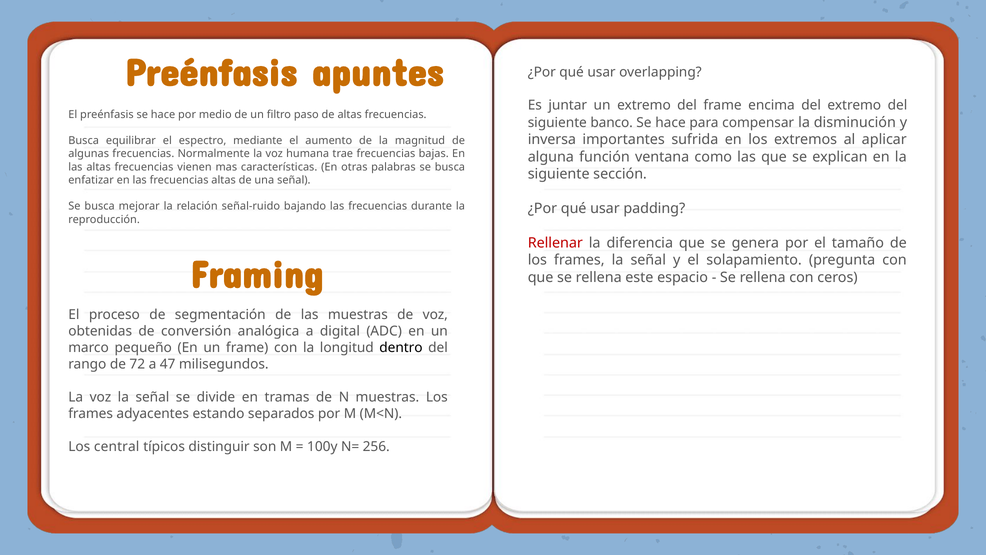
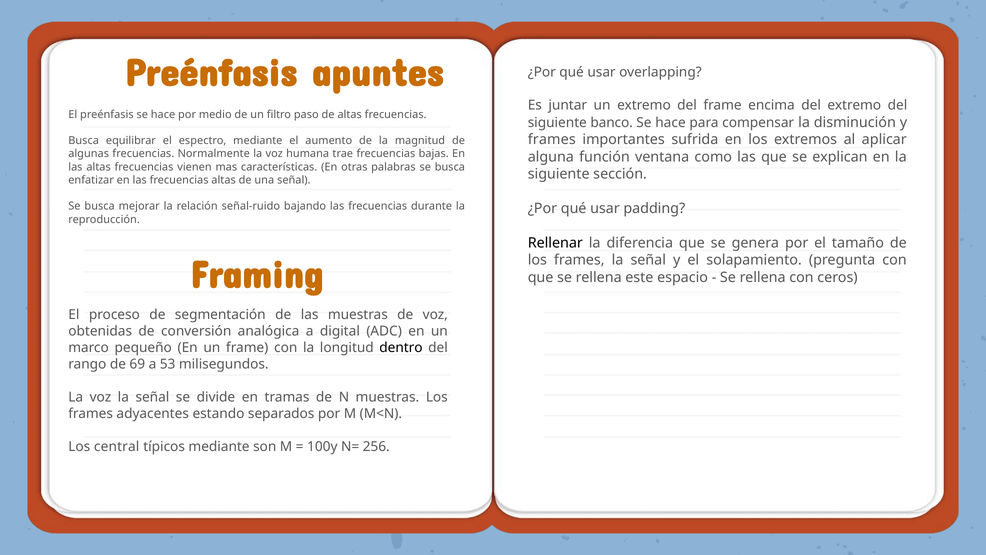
inversa: inversa -> frames (552, 139)
Rellenar colour: red -> black (555, 243)
72: 72 -> 69 (137, 364)
47: 47 -> 53 (168, 364)
típicos distinguir: distinguir -> mediante (219, 446)
